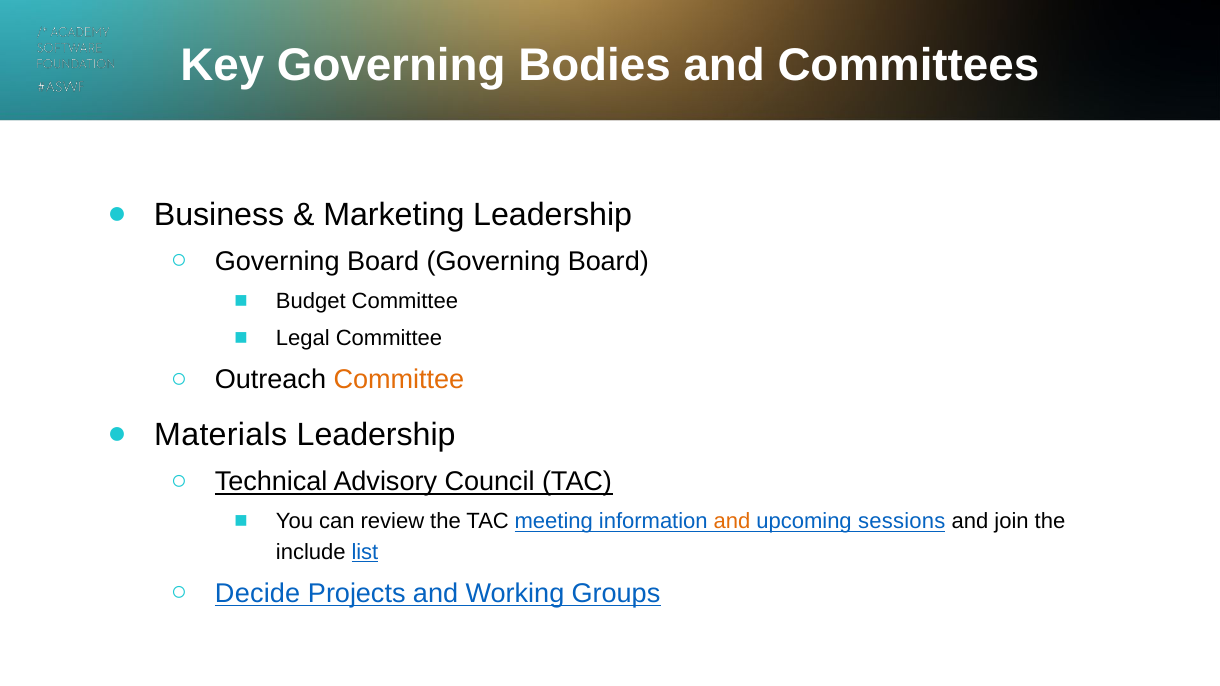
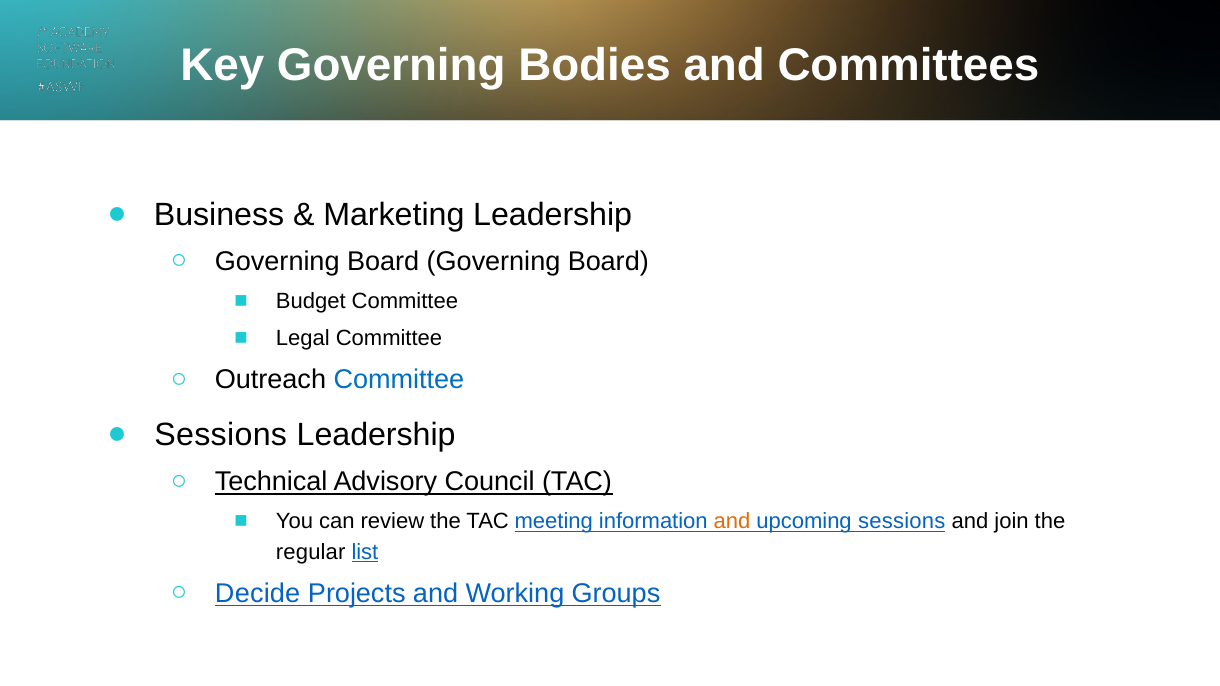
Committee colour: orange -> blue (399, 380)
Materials: Materials -> Sessions (221, 435)
include: include -> regular (311, 552)
